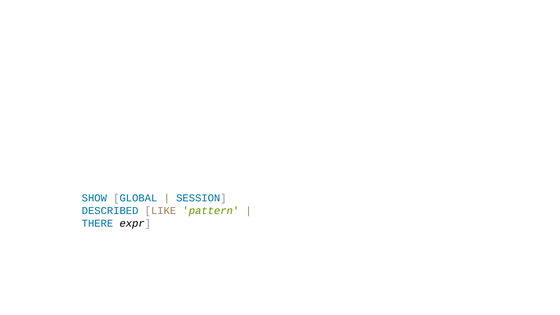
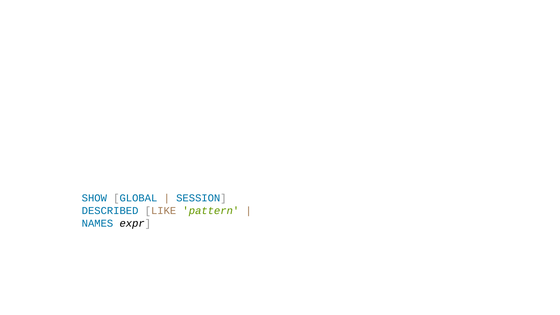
THERE: THERE -> NAMES (97, 223)
